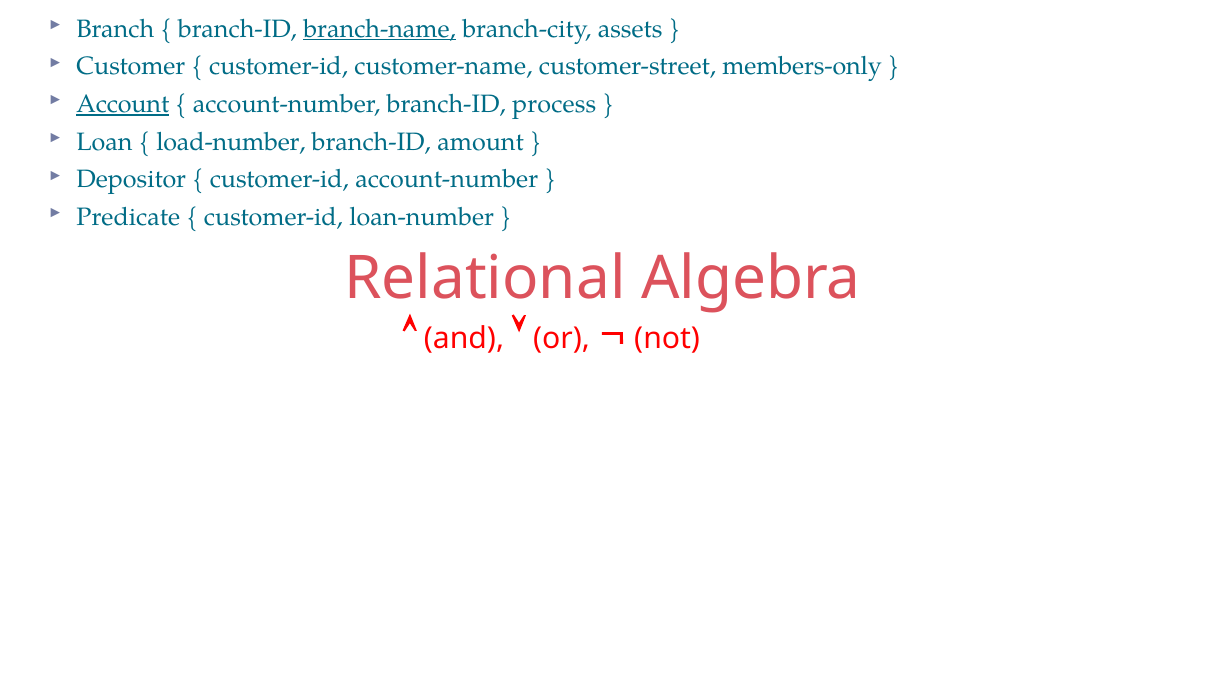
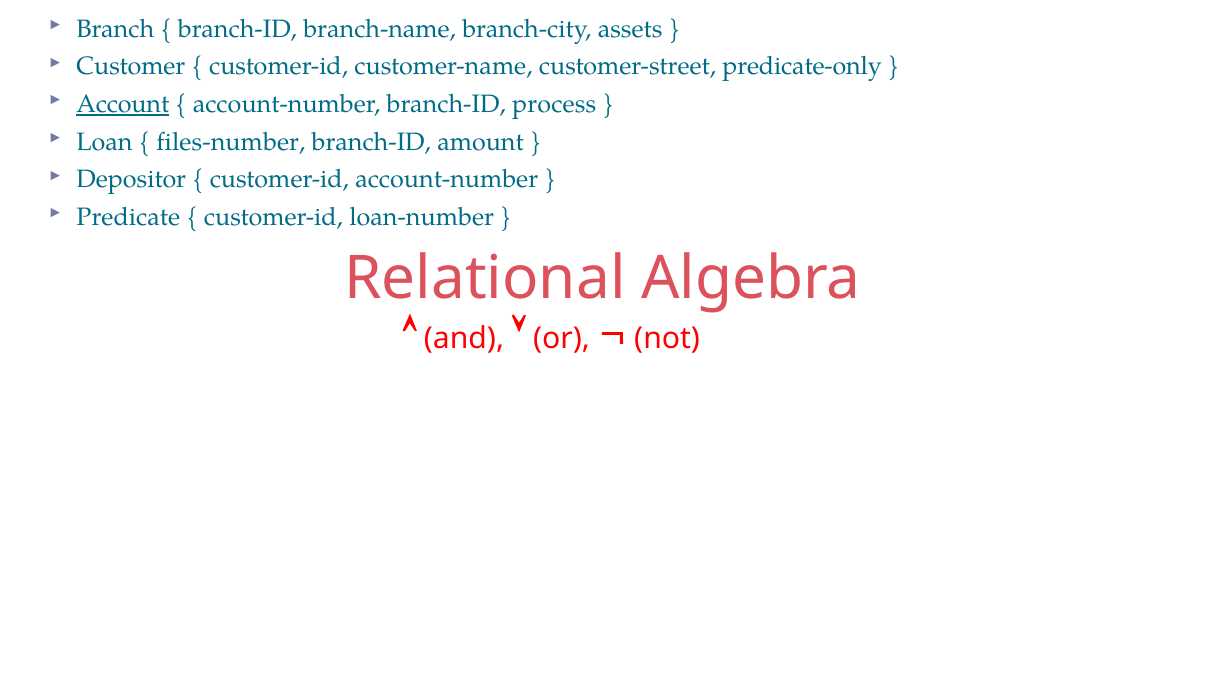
branch-name underline: present -> none (380, 29)
members-only: members-only -> predicate-only (802, 67)
load-number: load-number -> files-number (231, 142)
